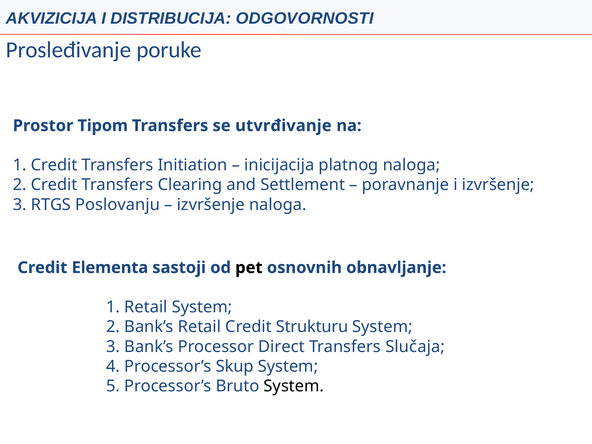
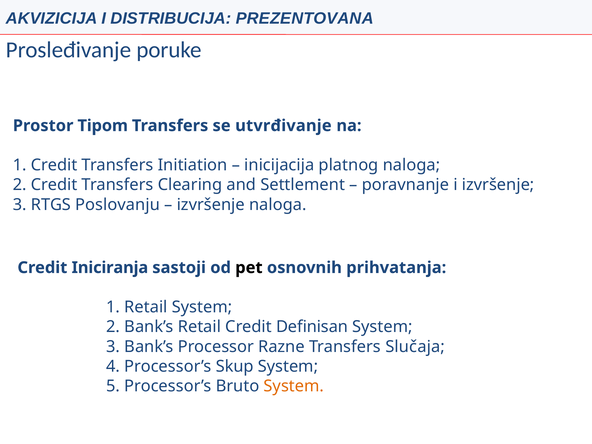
ODGOVORNOSTI: ODGOVORNOSTI -> PREZENTOVANA (305, 18)
Elementa: Elementa -> Iniciranja (110, 268)
obnavljanje: obnavljanje -> prihvatanja (396, 268)
Strukturu: Strukturu -> Definisan (312, 327)
Direct: Direct -> Razne (281, 347)
System colour: black -> orange (294, 386)
